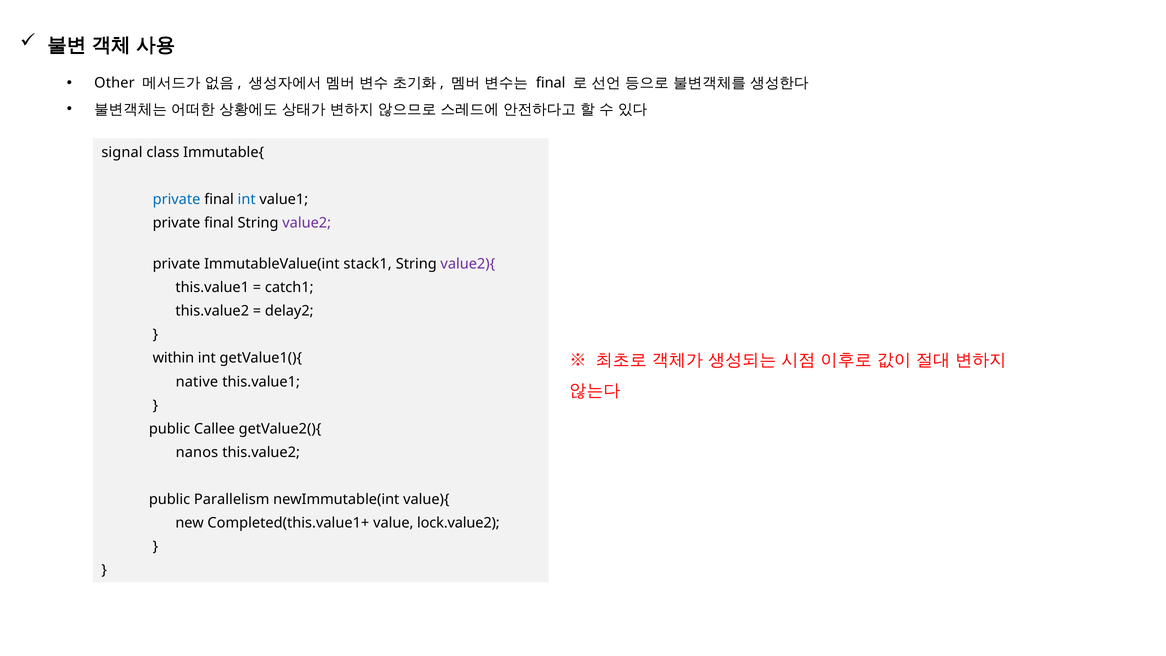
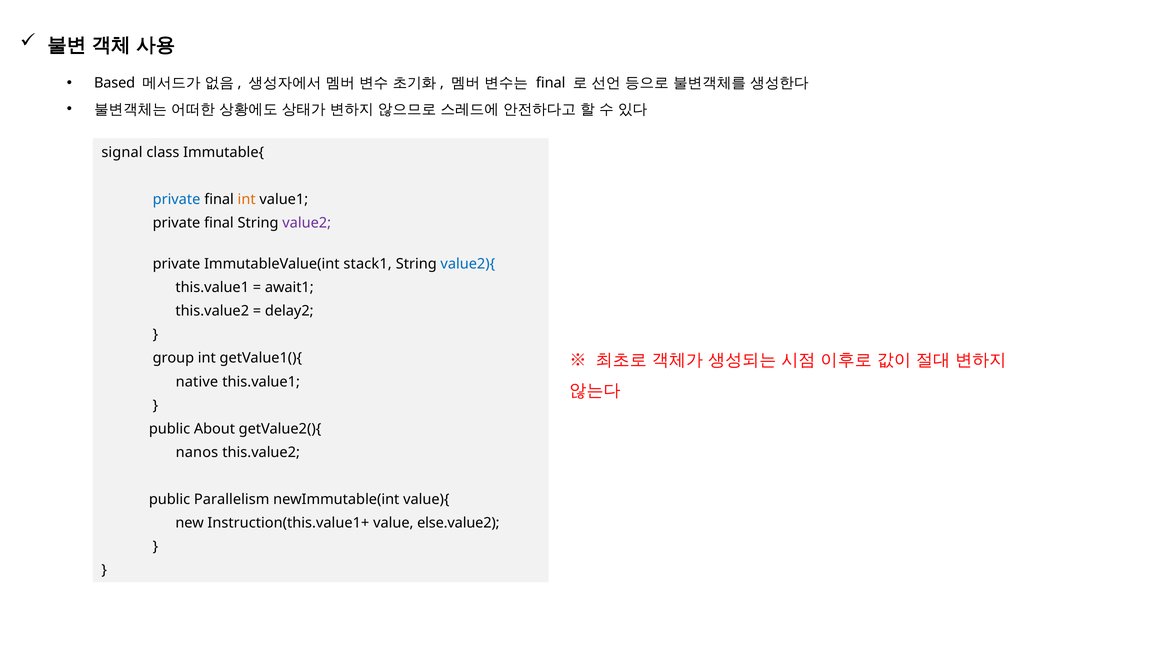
Other: Other -> Based (115, 83)
int colour: blue -> orange (247, 199)
value2){ colour: purple -> blue (468, 264)
catch1: catch1 -> await1 (289, 287)
within: within -> group (173, 358)
Callee: Callee -> About (215, 429)
Completed(this.value1+: Completed(this.value1+ -> Instruction(this.value1+ (288, 523)
lock.value2: lock.value2 -> else.value2 (458, 523)
